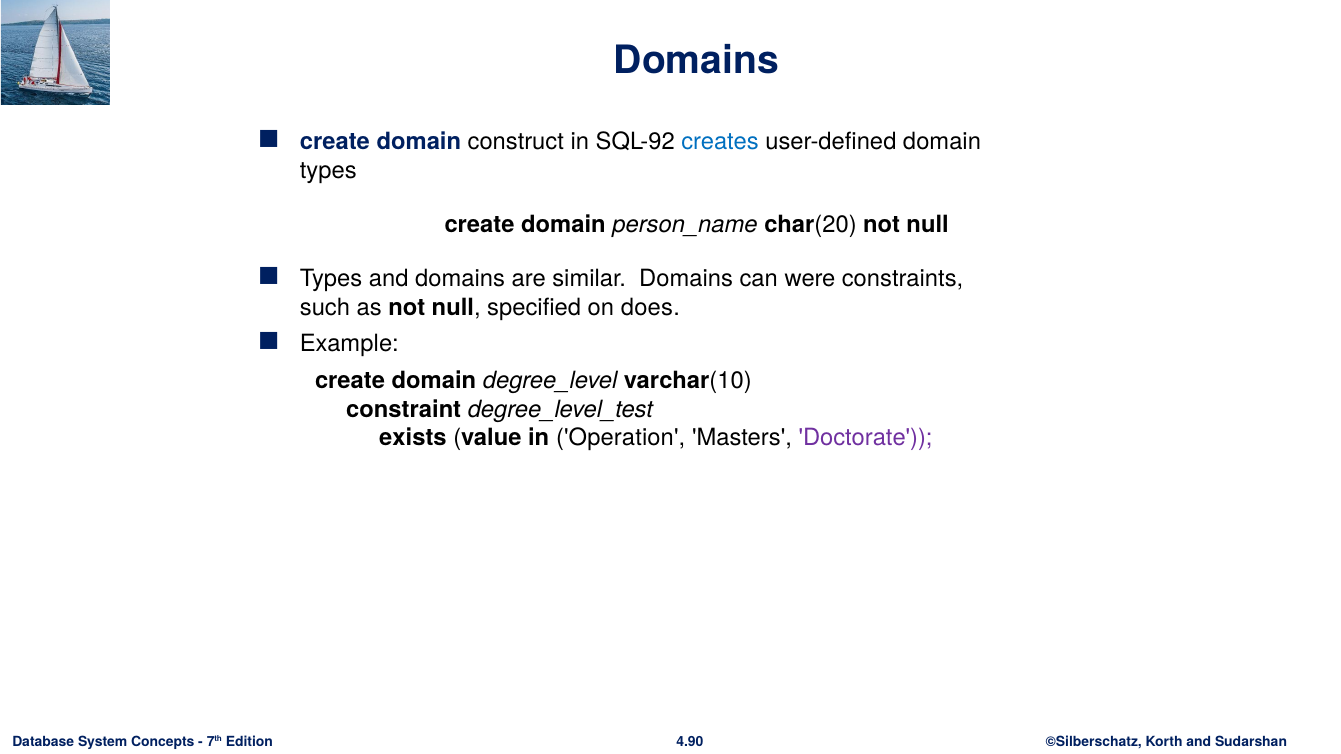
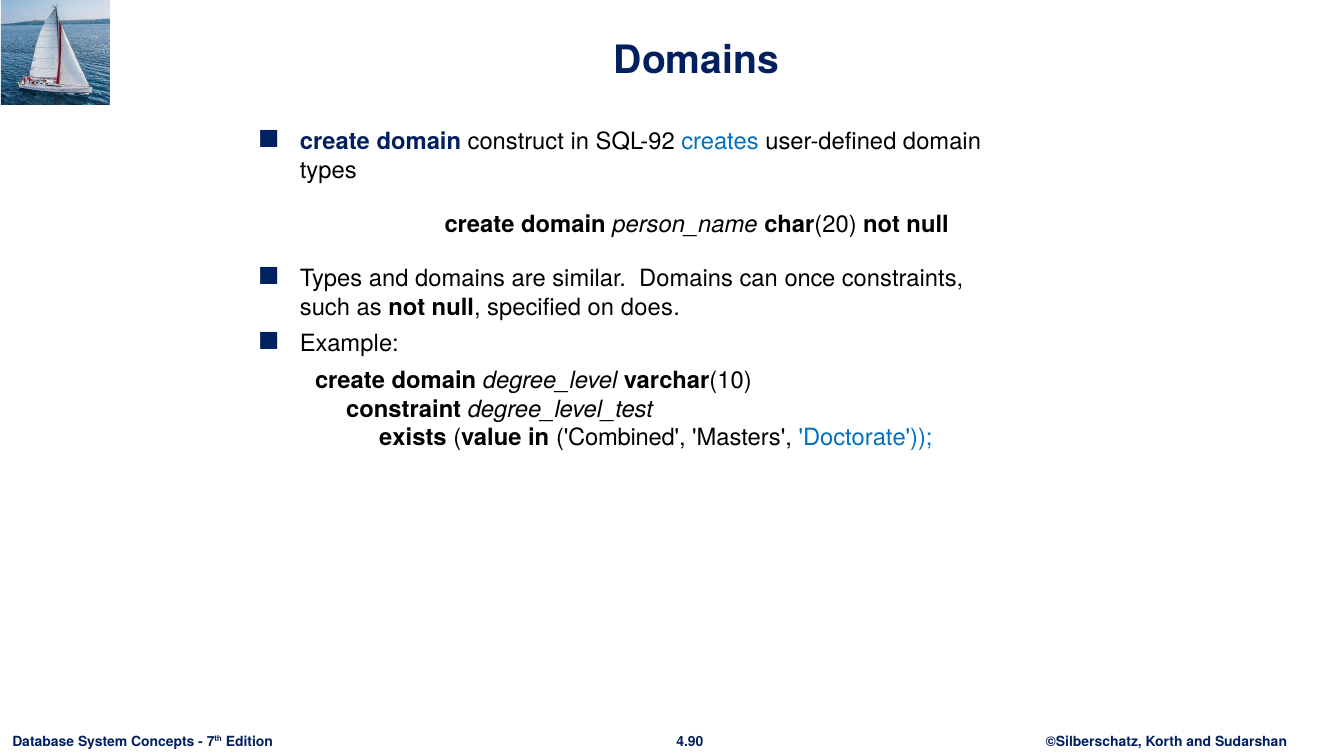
were: were -> once (810, 279)
Operation: Operation -> Combined (621, 438)
Doctorate colour: purple -> blue (866, 438)
